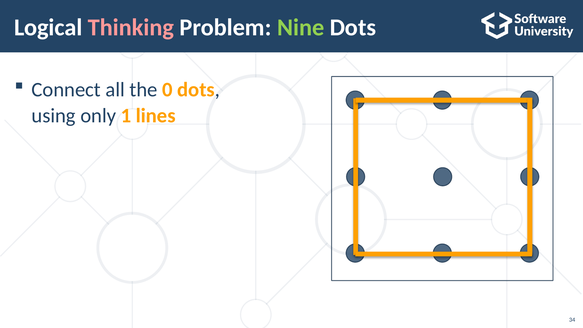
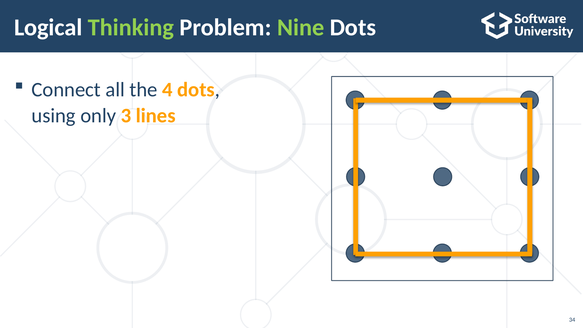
Thinking colour: pink -> light green (131, 28)
0: 0 -> 4 (168, 90)
1: 1 -> 3 (126, 116)
